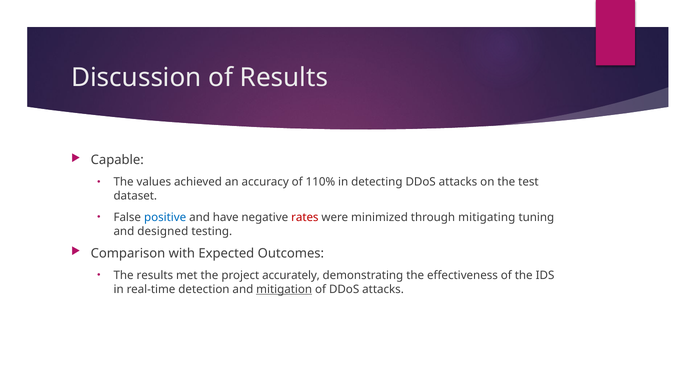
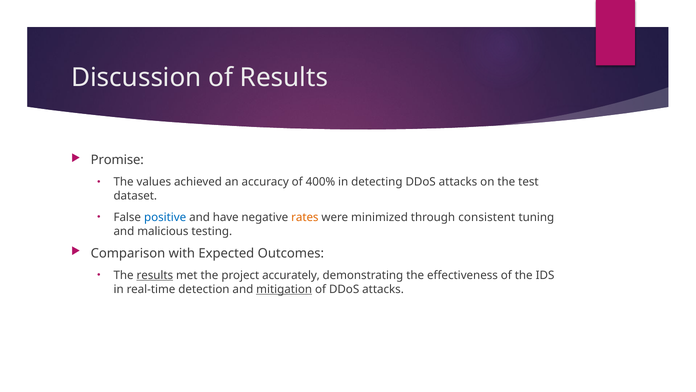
Capable: Capable -> Promise (117, 160)
110%: 110% -> 400% (320, 182)
rates colour: red -> orange (305, 217)
mitigating: mitigating -> consistent (487, 217)
designed: designed -> malicious (163, 231)
results underline: none -> present (155, 275)
